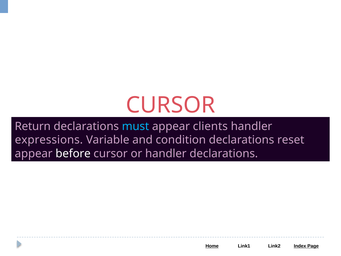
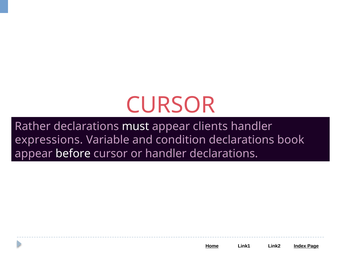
Return: Return -> Rather (33, 126)
must colour: light blue -> white (136, 126)
reset: reset -> book (291, 140)
